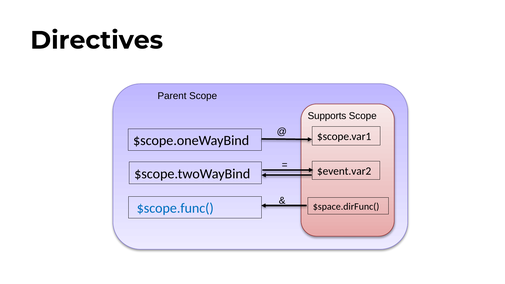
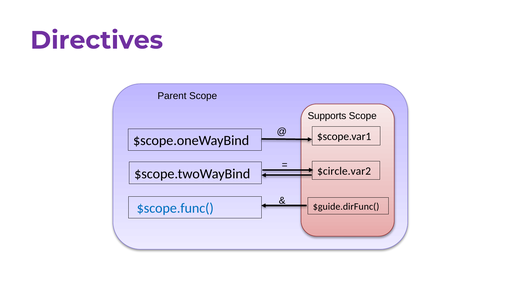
Directives colour: black -> purple (97, 40)
$event.var2: $event.var2 -> $circle.var2 (344, 171)
$space.dirFunc(: $space.dirFunc( -> $guide.dirFunc( (346, 207)
